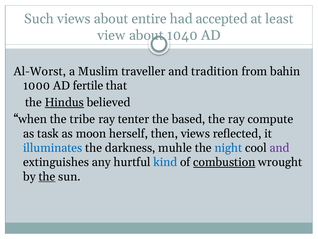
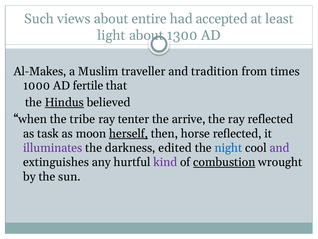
view: view -> light (111, 35)
1040: 1040 -> 1300 (182, 35)
Al-Worst: Al-Worst -> Al-Makes (40, 71)
bahin: bahin -> times (285, 71)
based: based -> arrive (189, 119)
ray compute: compute -> reflected (270, 119)
herself underline: none -> present (129, 133)
then views: views -> horse (195, 133)
illuminates colour: blue -> purple (53, 148)
muhle: muhle -> edited (175, 148)
kind colour: blue -> purple (165, 162)
the underline: present -> none (47, 176)
